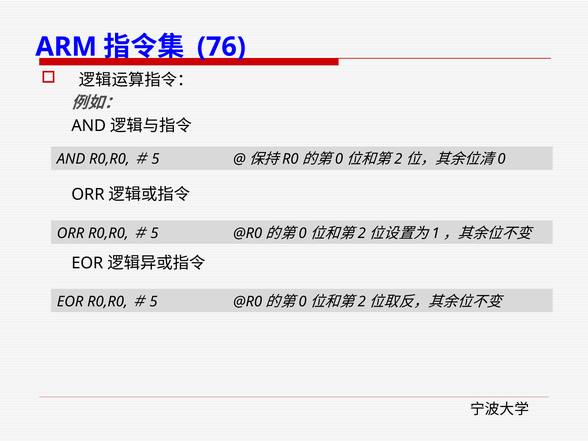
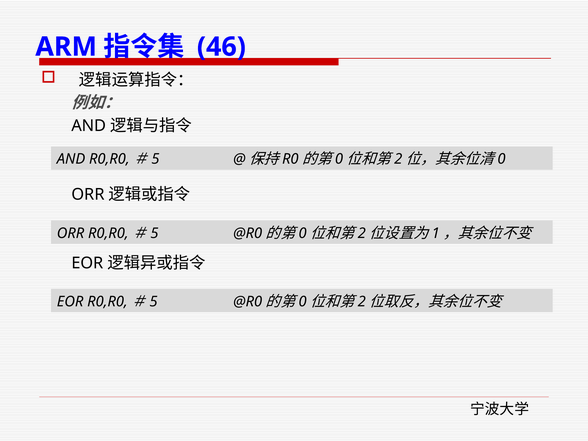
76: 76 -> 46 (221, 47)
